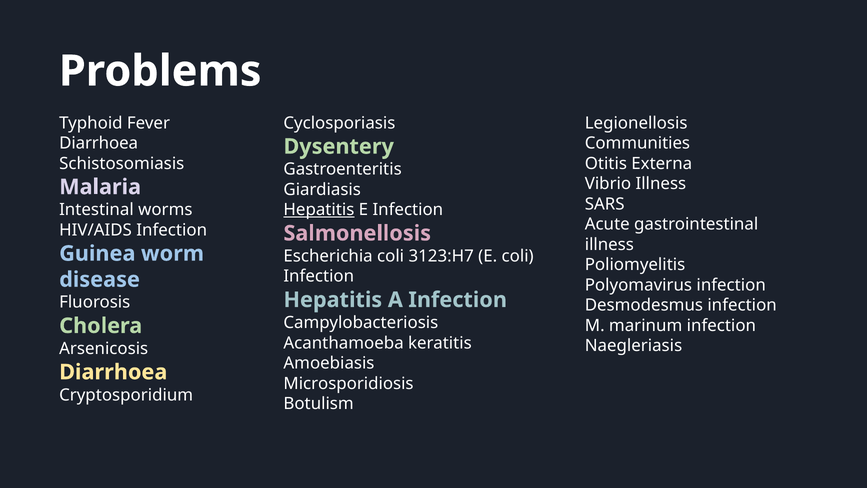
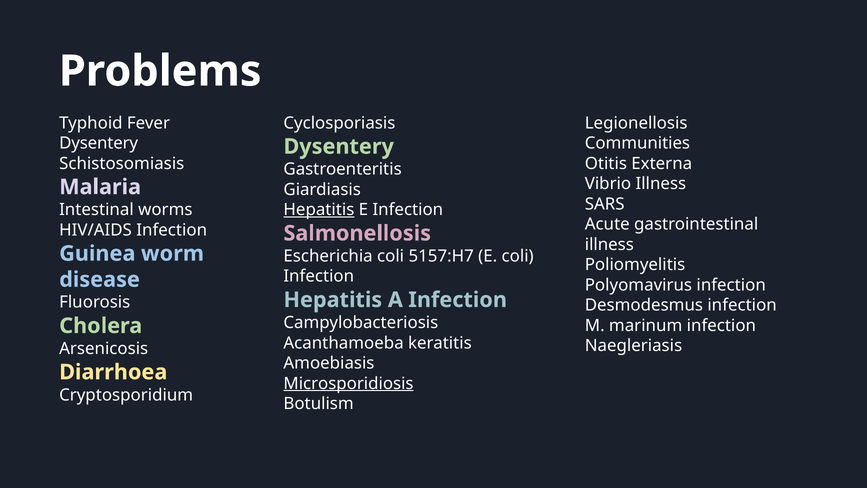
Diarrhoea: Diarrhoea -> Dysentery (99, 143)
3123:H7: 3123:H7 -> 5157:H7 (441, 256)
Microsporidiosis underline: none -> present (349, 383)
